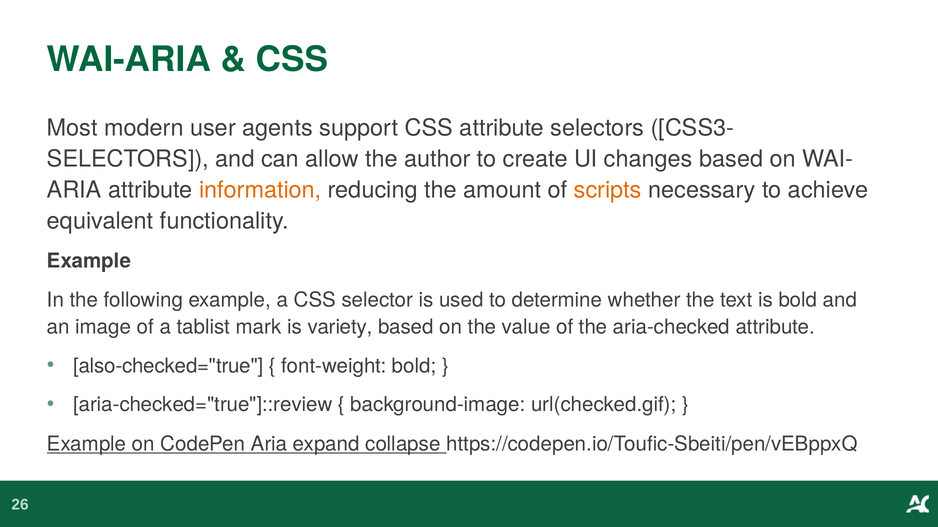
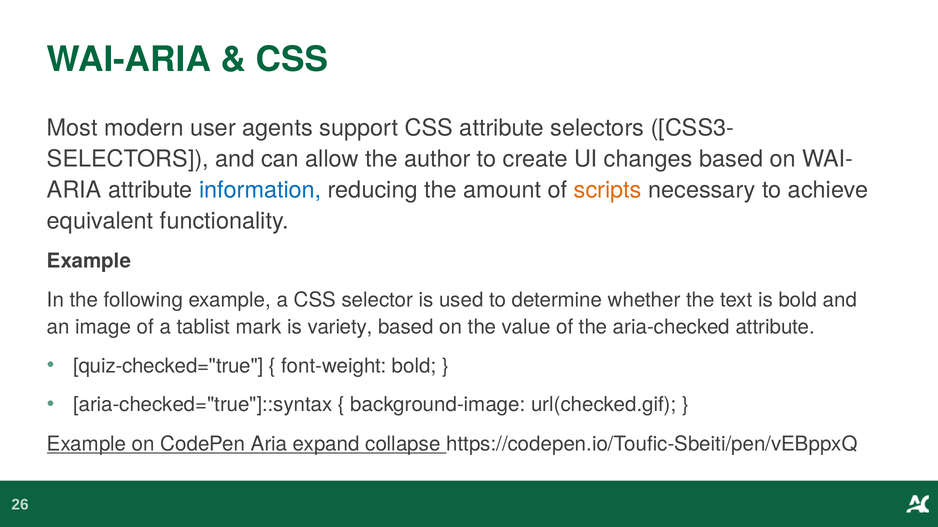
information colour: orange -> blue (260, 190)
also-checked="true: also-checked="true -> quiz-checked="true (168, 366)
aria-checked="true"]::review: aria-checked="true"]::review -> aria-checked="true"]::syntax (203, 405)
